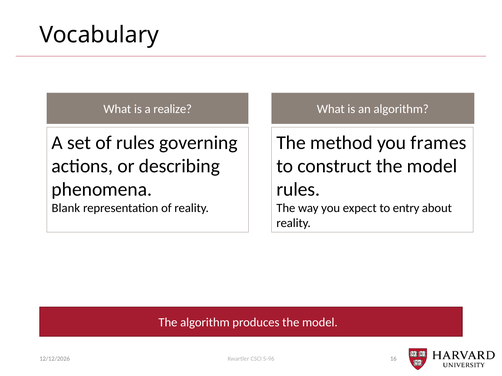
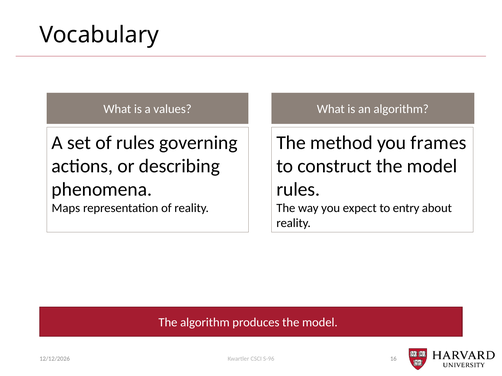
realize: realize -> values (173, 109)
Blank: Blank -> Maps (66, 208)
